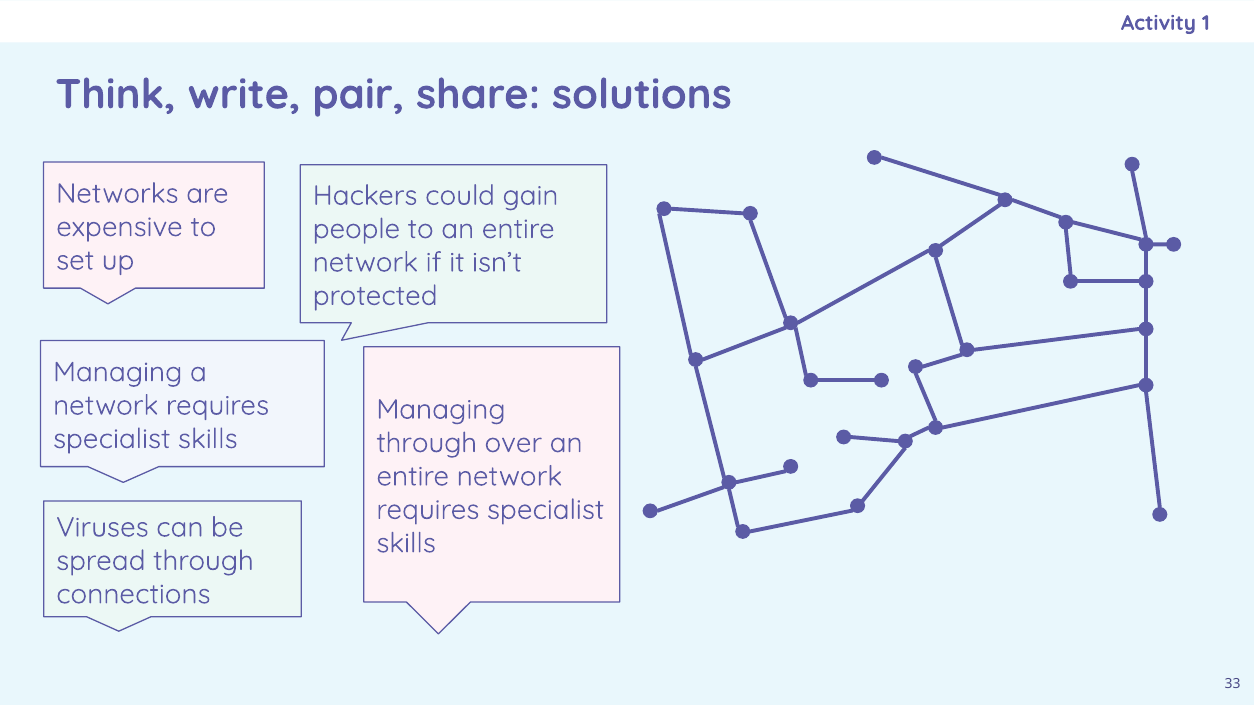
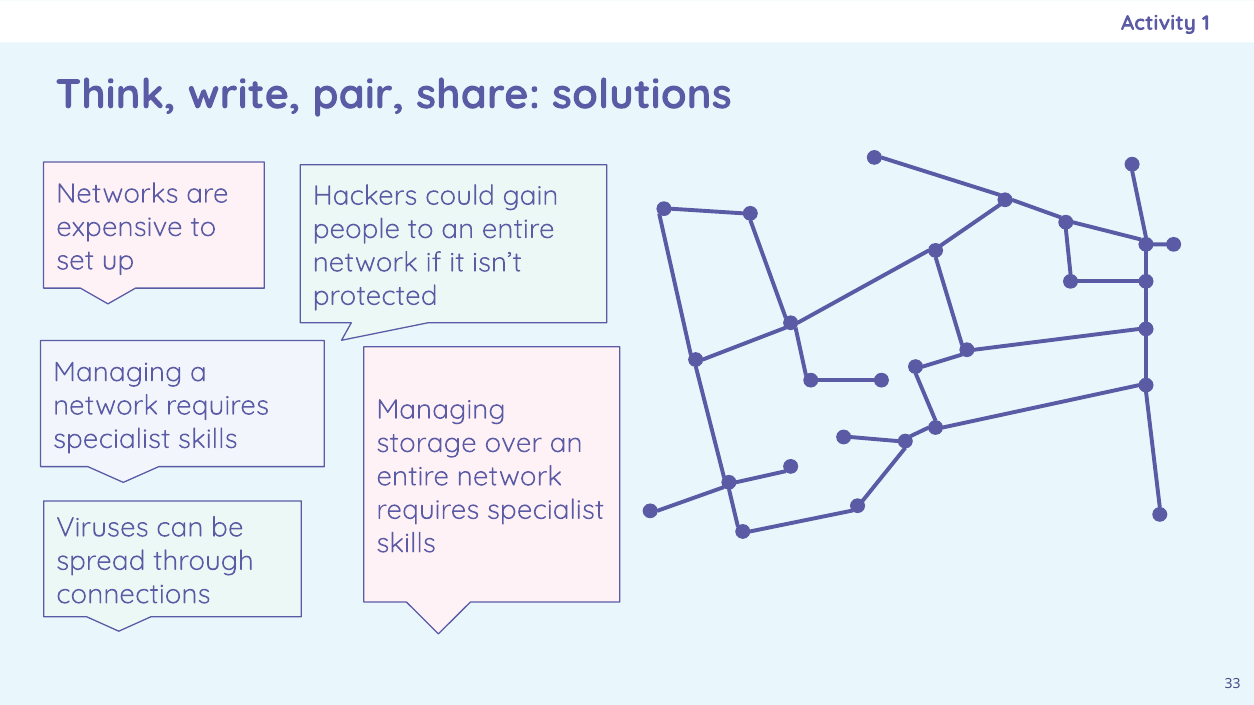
through: through -> storage (427, 443)
